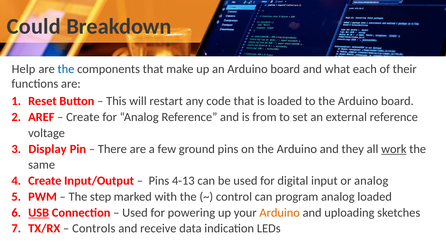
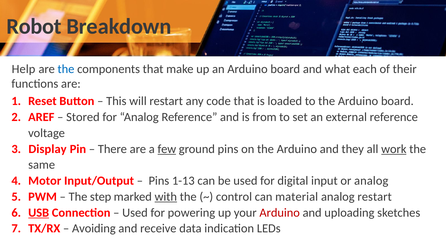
Could: Could -> Robot (34, 26)
Create: Create -> Stored (83, 117)
few underline: none -> present (167, 149)
Create: Create -> Motor (45, 181)
4-13: 4-13 -> 1-13 (183, 181)
with underline: none -> present (166, 197)
program: program -> material (297, 197)
analog loaded: loaded -> restart (375, 197)
Arduino colour: orange -> red (280, 213)
Controls: Controls -> Avoiding (94, 228)
